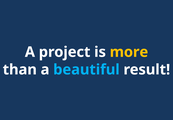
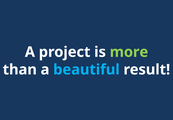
more colour: yellow -> light green (129, 52)
